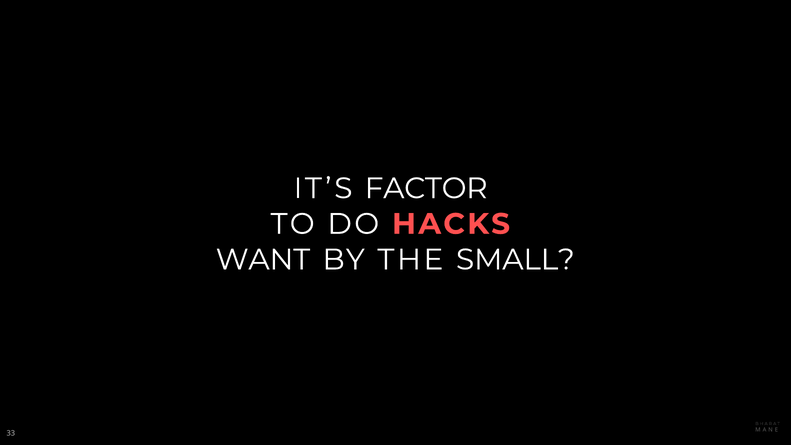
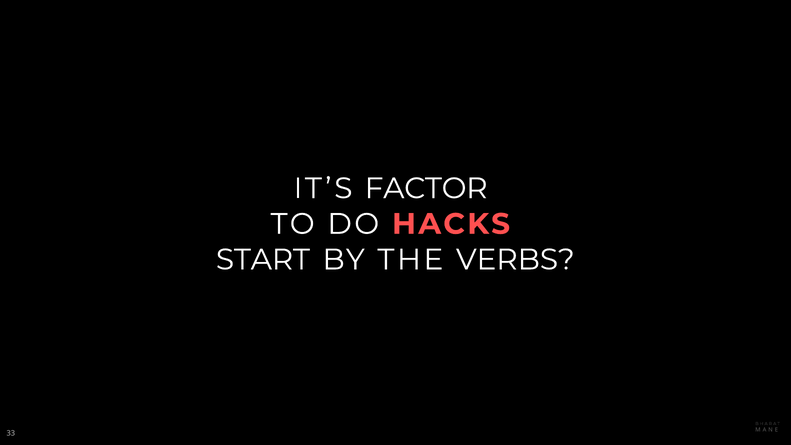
WANT: WANT -> START (263, 260)
SMALL: SMALL -> VERBS (515, 260)
